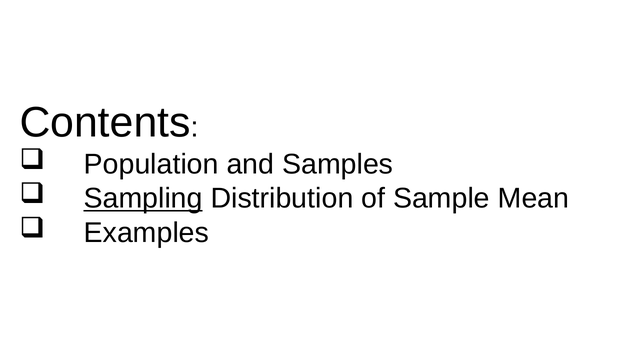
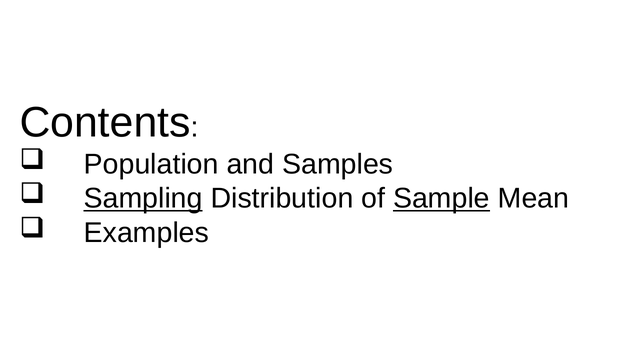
Sample underline: none -> present (441, 199)
